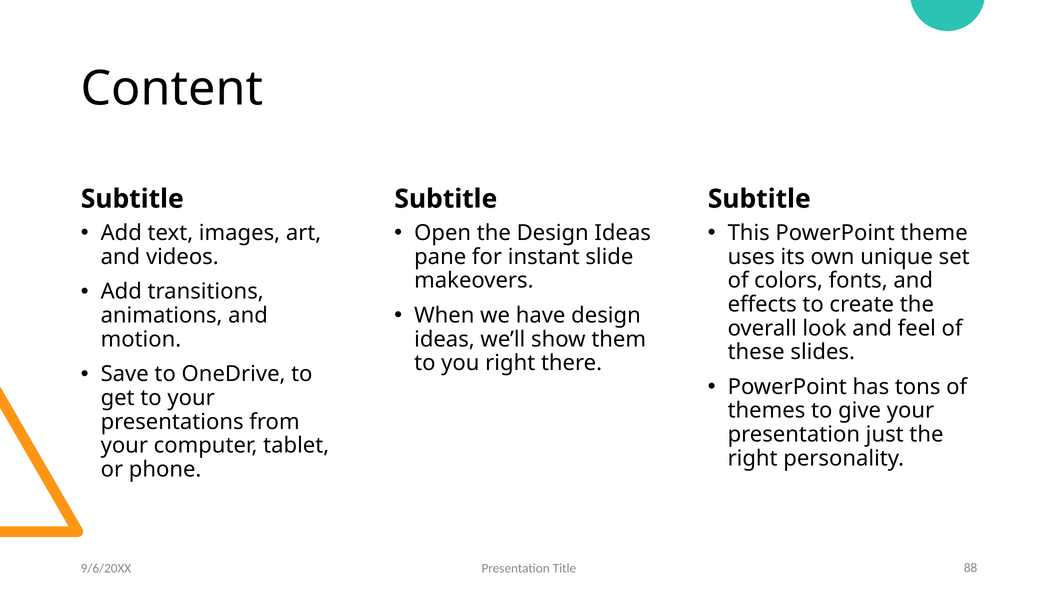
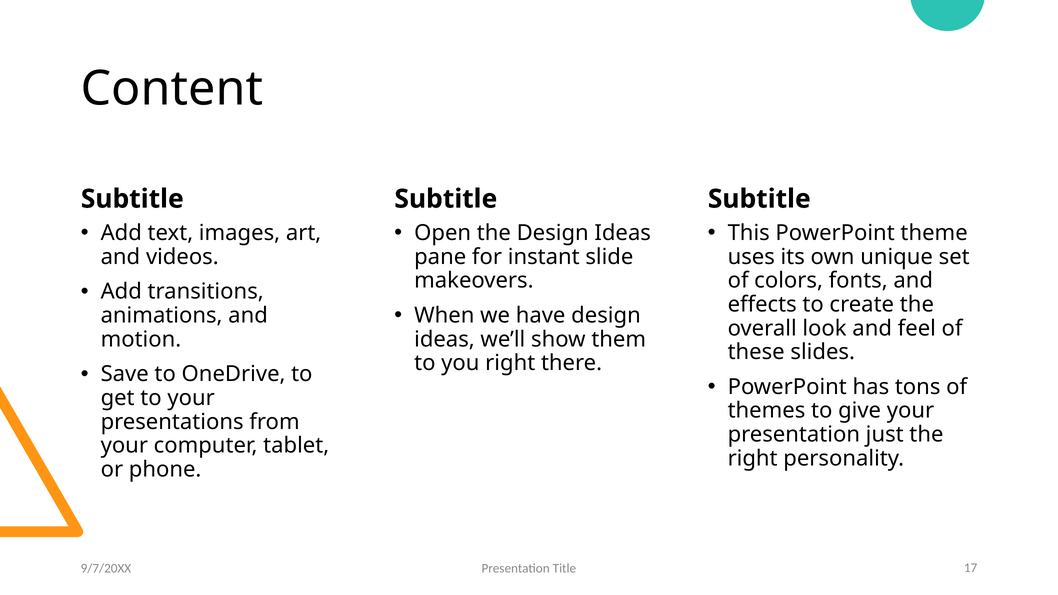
9/6/20XX: 9/6/20XX -> 9/7/20XX (106, 568)
88: 88 -> 17 (971, 568)
